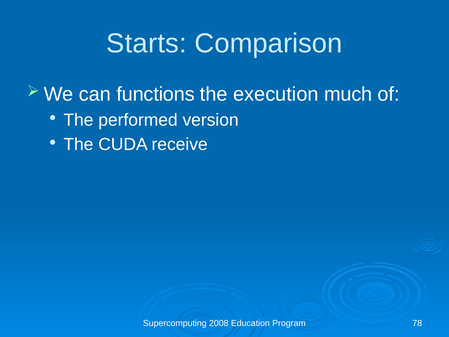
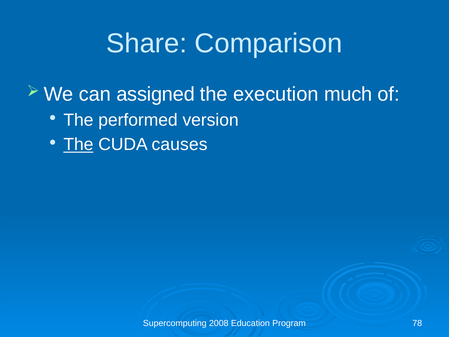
Starts: Starts -> Share (147, 44)
functions: functions -> assigned (156, 94)
The underline: none -> present (78, 144)
receive: receive -> causes (180, 144)
